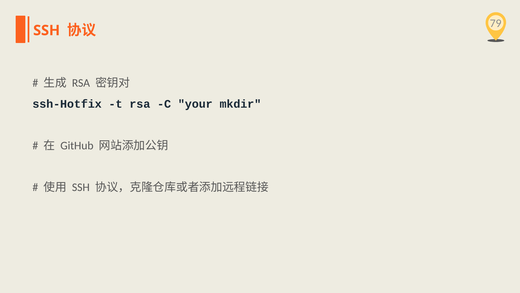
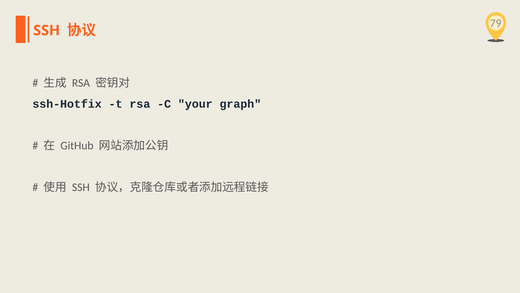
mkdir: mkdir -> graph (240, 104)
